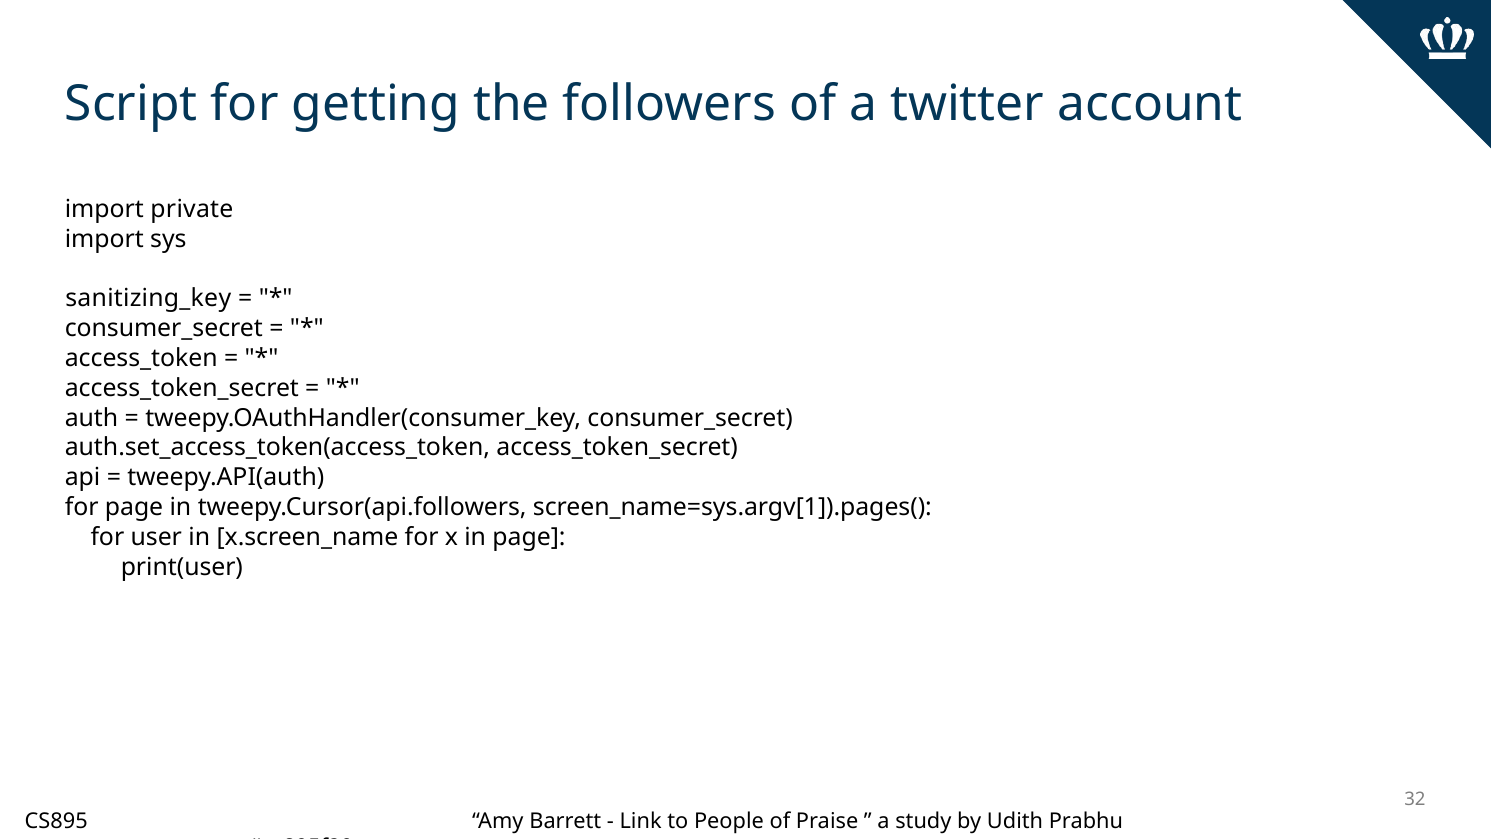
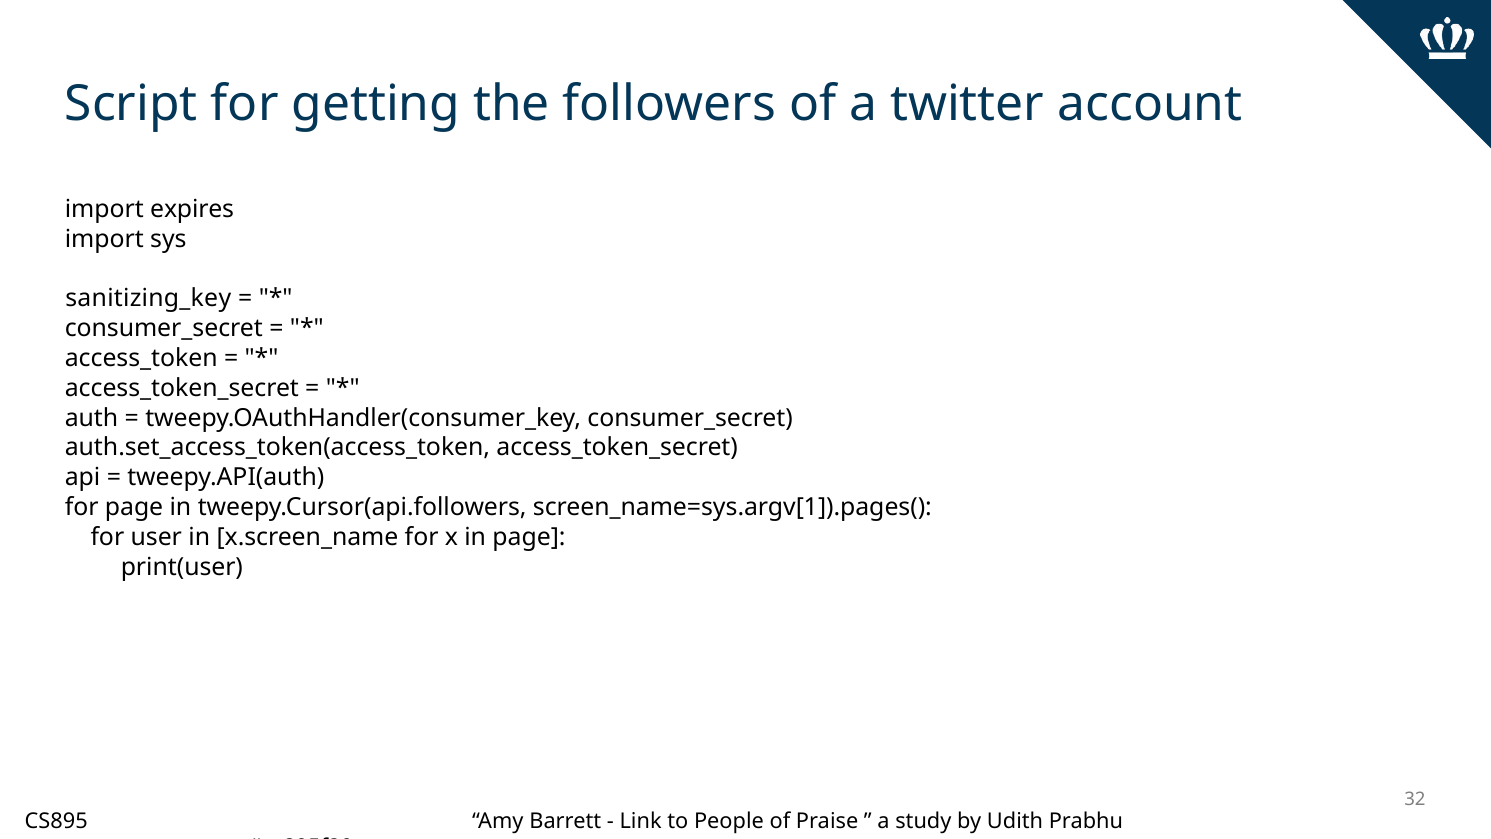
private: private -> expires (192, 209)
